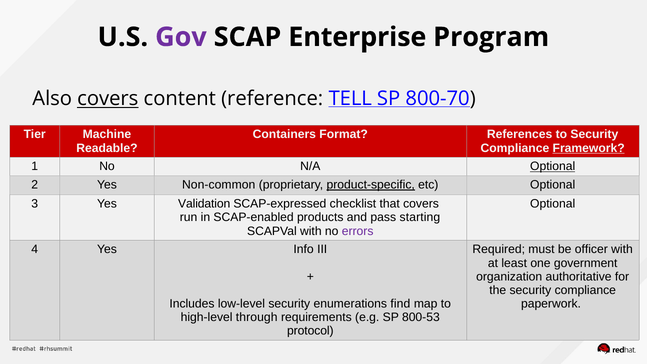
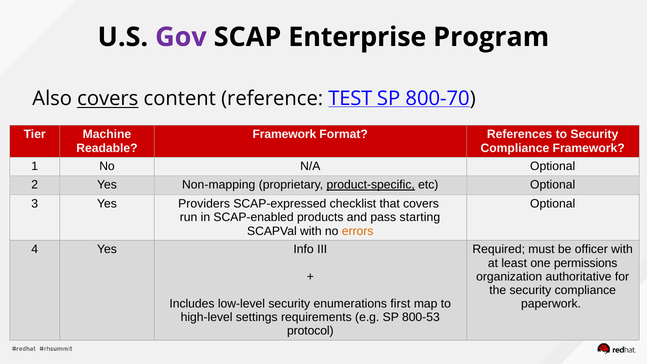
TELL: TELL -> TEST (350, 99)
Containers: Containers -> Framework (284, 134)
Framework underline: present -> none (589, 148)
Optional underline: present -> none (553, 166)
Non-common: Non-common -> Non-mapping (219, 185)
Validation: Validation -> Providers (204, 204)
errors colour: purple -> orange (358, 231)
government: government -> permissions (586, 263)
find: find -> first (400, 304)
through: through -> settings (257, 317)
